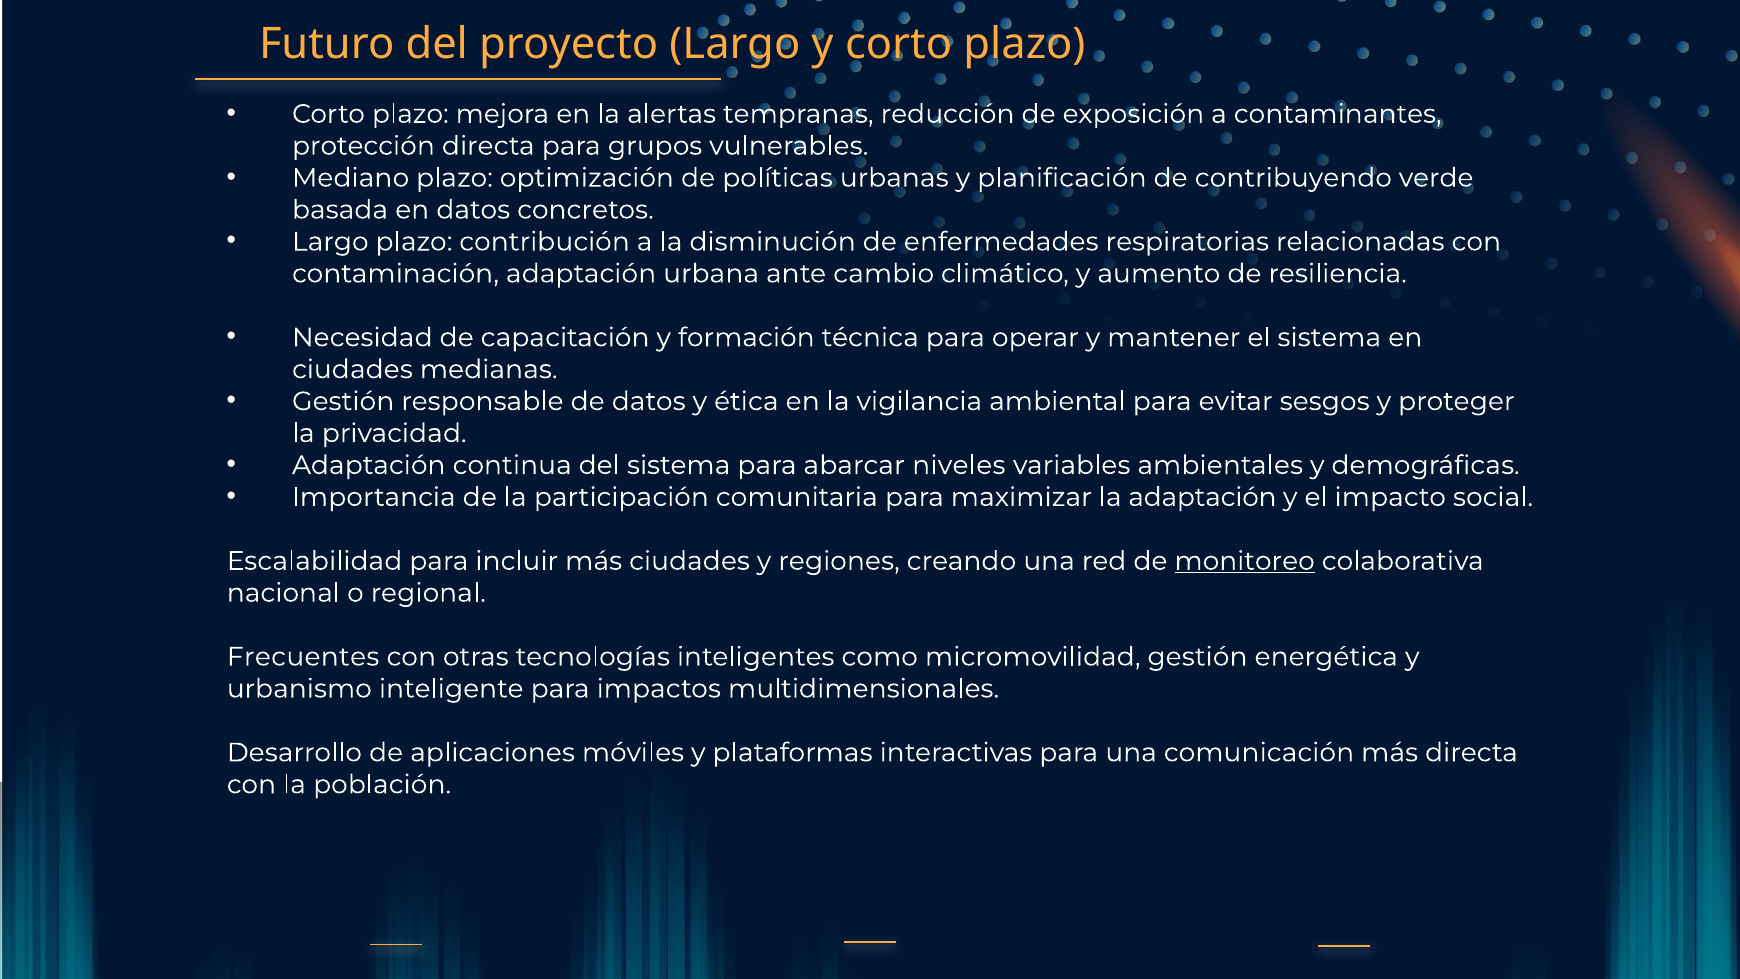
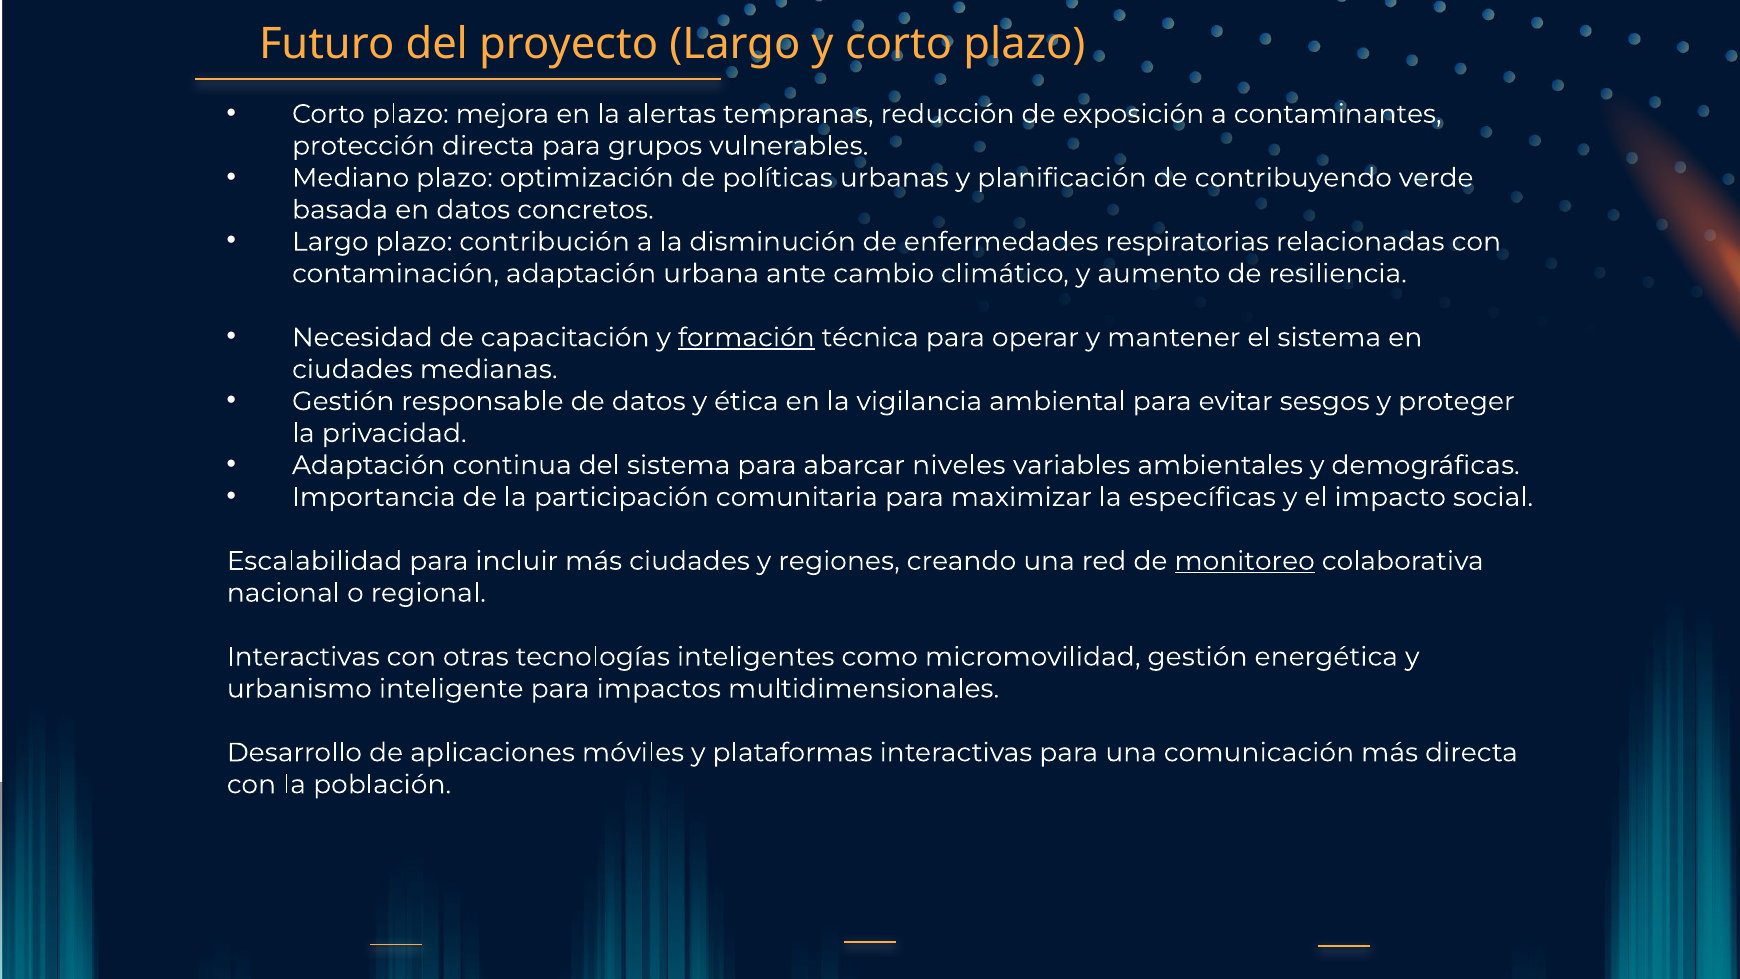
formación underline: none -> present (746, 337)
la adaptación: adaptación -> específicas (1202, 497)
Frecuentes: Frecuentes -> Interactivas (303, 657)
